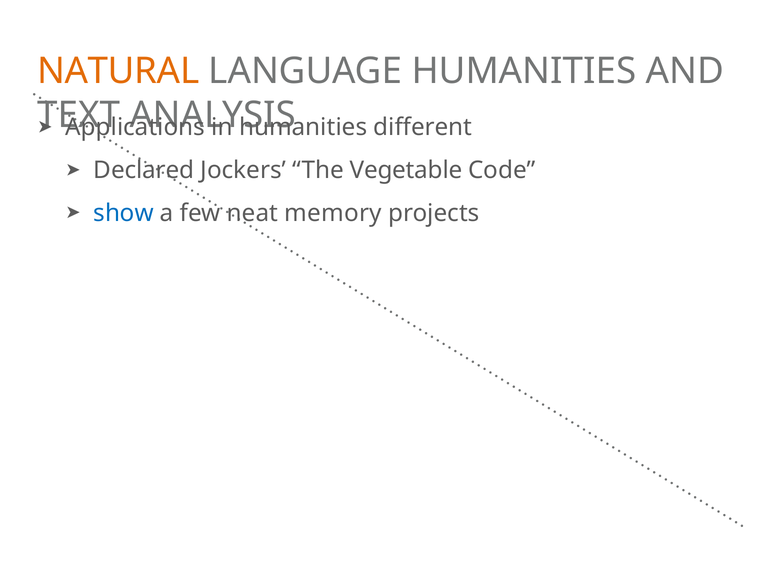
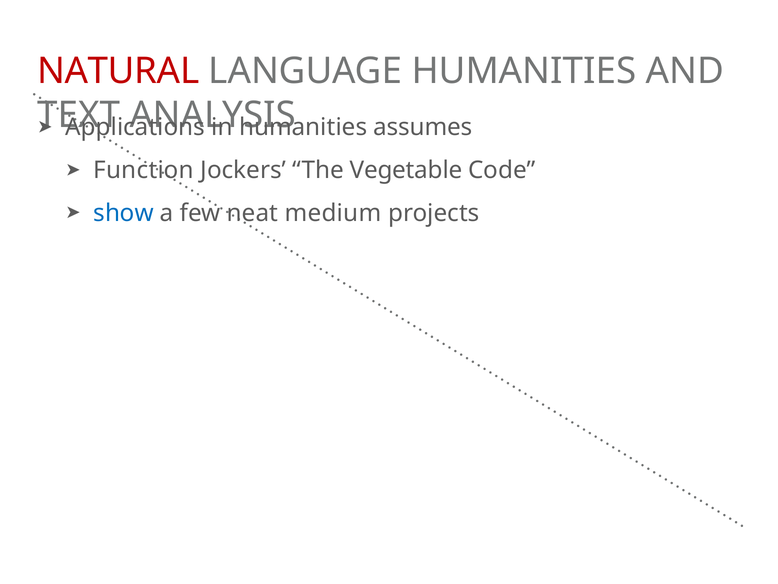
NATURAL colour: orange -> red (118, 71)
different: different -> assumes (423, 127)
Declared: Declared -> Function (144, 170)
memory: memory -> medium (333, 213)
